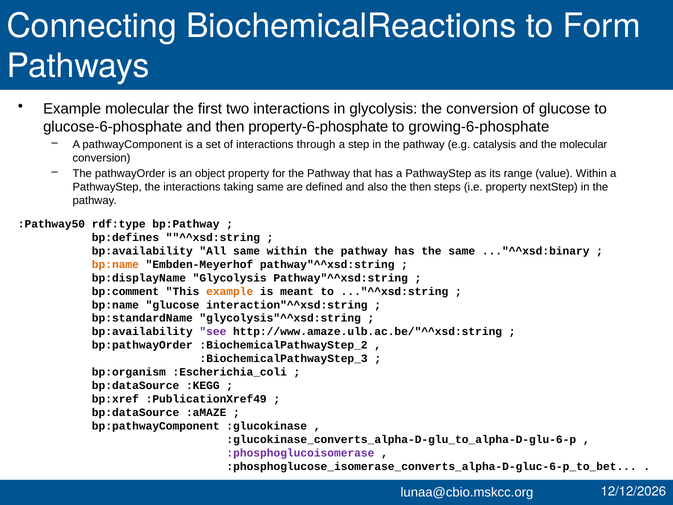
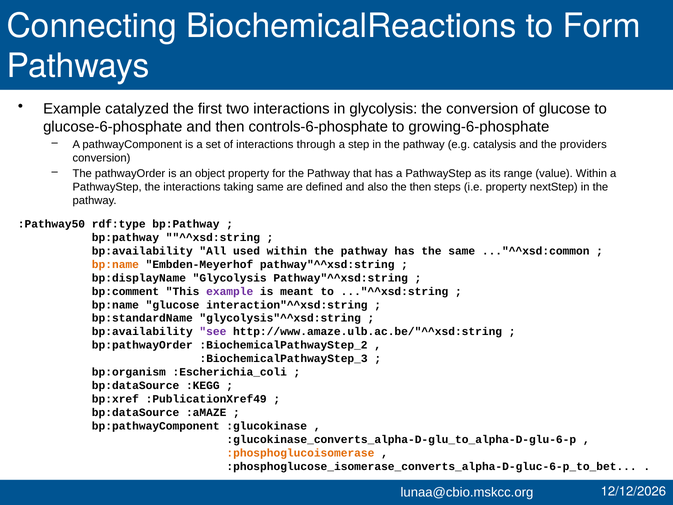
Example molecular: molecular -> catalyzed (137, 109)
property-6-phosphate: property-6-phosphate -> controls-6-phosphate (318, 127)
the molecular: molecular -> providers (583, 144)
bp:defines: bp:defines -> bp:pathway (125, 237)
All same: same -> used (247, 251)
..."^^xsd:binary: ..."^^xsd:binary -> ..."^^xsd:common (536, 251)
example colour: orange -> purple (230, 291)
:phosphoglucoisomerase colour: purple -> orange (300, 453)
